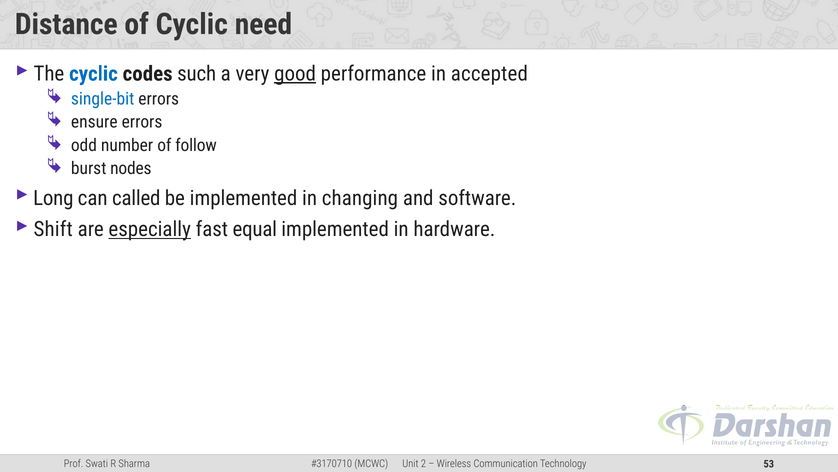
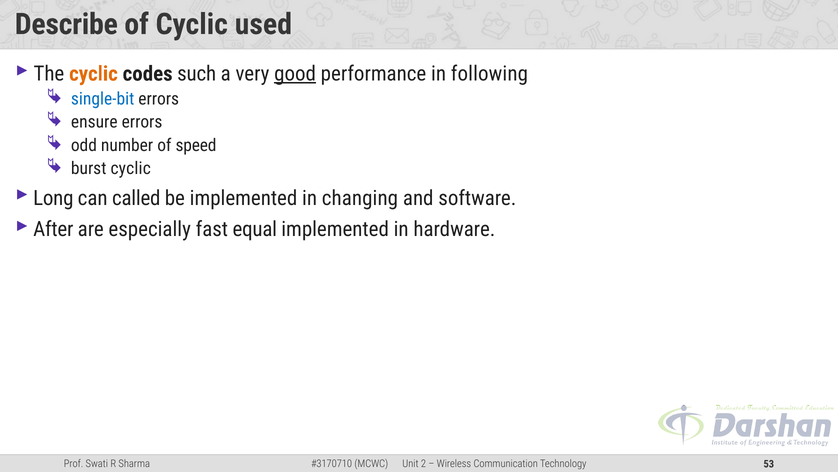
Distance: Distance -> Describe (66, 24)
need: need -> used (263, 24)
cyclic colour: blue -> orange (93, 74)
accepted: accepted -> following (489, 74)
follow: follow -> speed (196, 145)
burst nodes: nodes -> cyclic (131, 168)
Shift: Shift -> After (53, 229)
especially underline: present -> none (150, 229)
